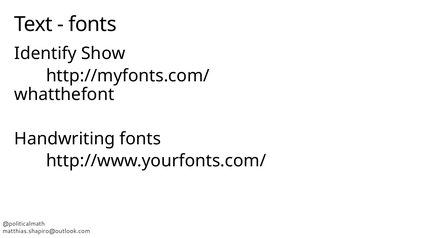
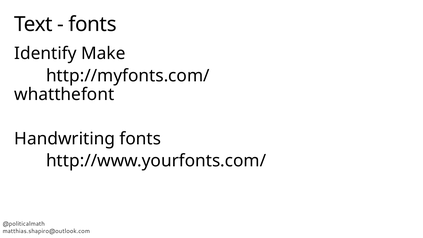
Show: Show -> Make (103, 54)
